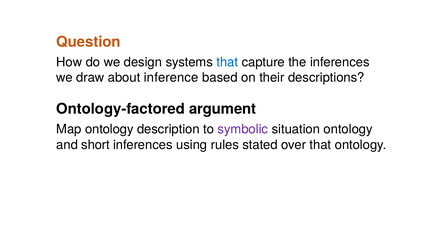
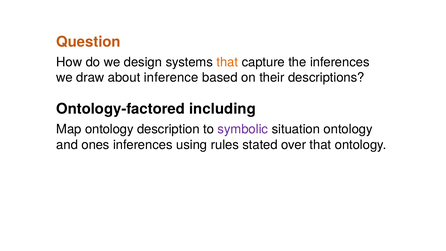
that colour: blue -> orange (227, 62)
argument: argument -> including (223, 109)
short: short -> ones (96, 145)
